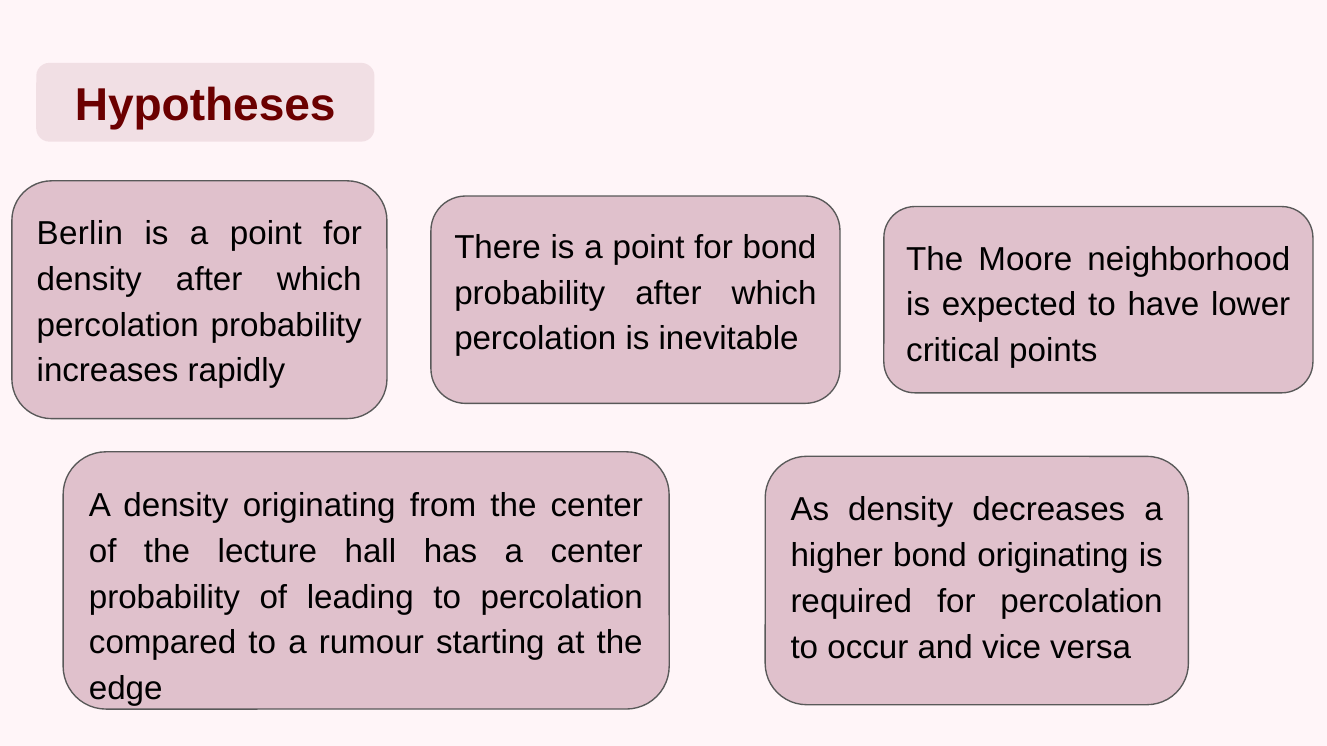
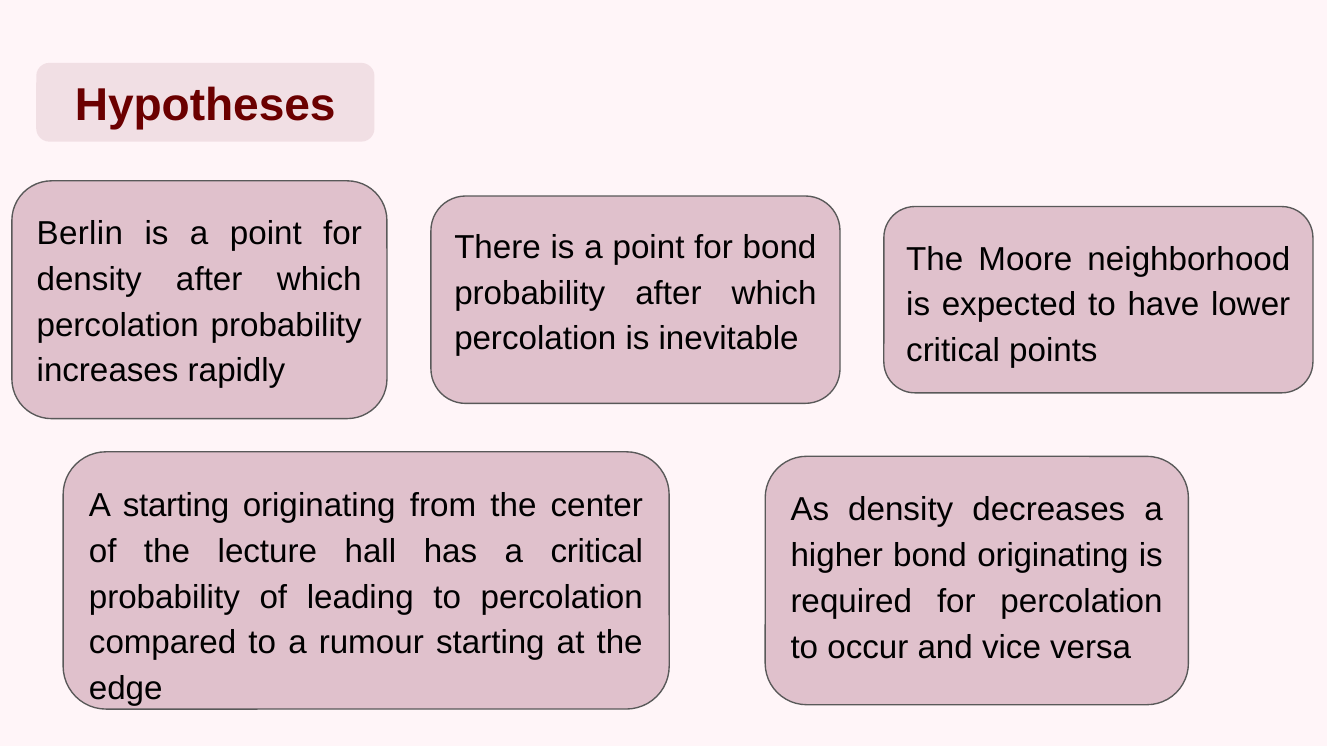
A density: density -> starting (176, 506)
a center: center -> critical (597, 552)
